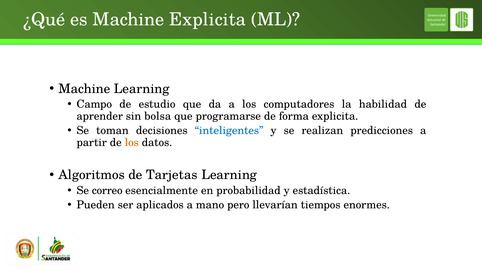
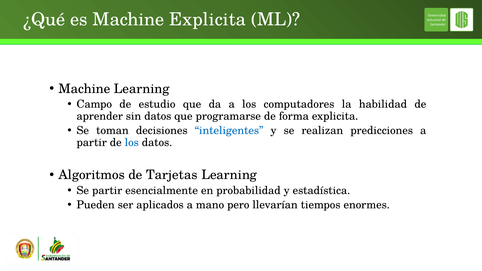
sin bolsa: bolsa -> datos (158, 116)
los colour: orange -> blue (132, 143)
Se correo: correo -> partir (107, 191)
